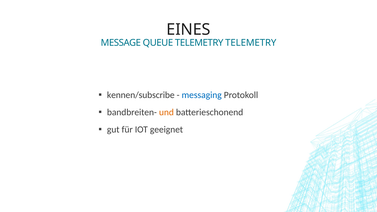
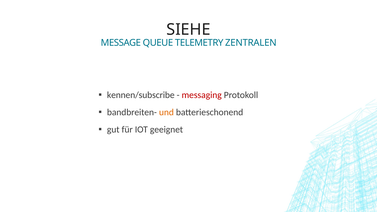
EINES: EINES -> SIEHE (188, 30)
TELEMETRY TELEMETRY: TELEMETRY -> ZENTRALEN (251, 43)
messaging colour: blue -> red (202, 95)
